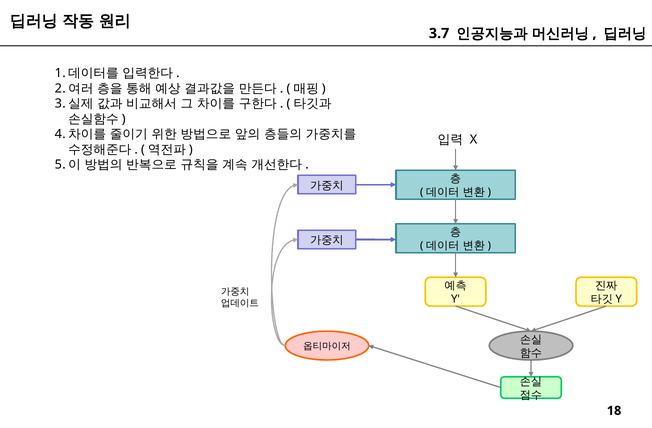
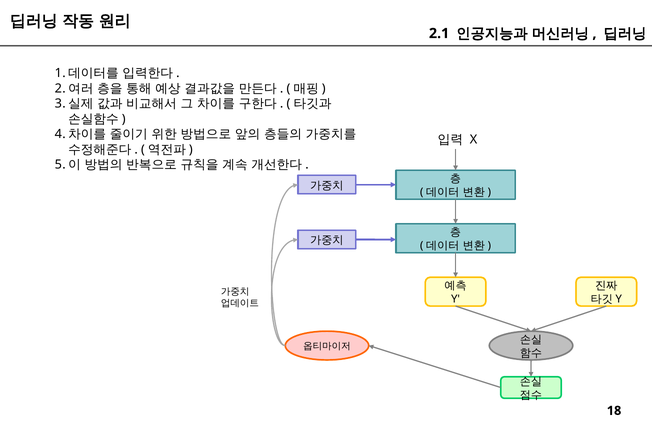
3.7: 3.7 -> 2.1 (439, 33)
